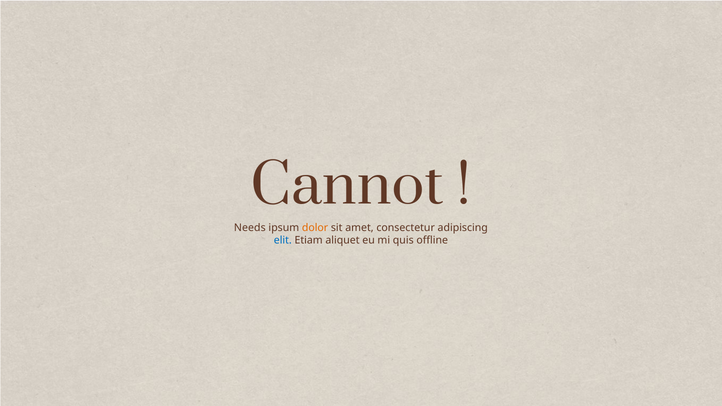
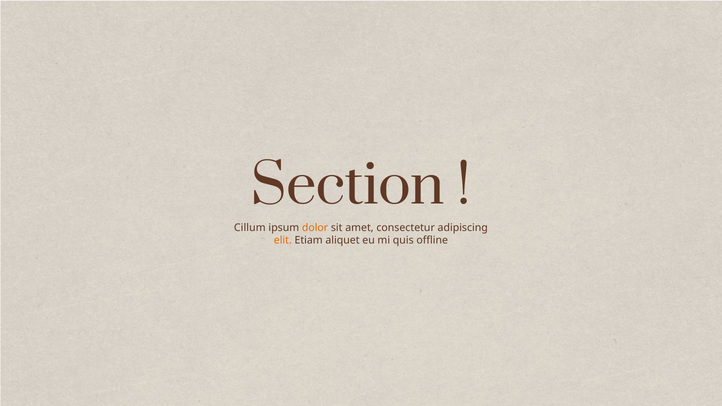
Cannot: Cannot -> Section (348, 186)
Needs: Needs -> Cillum (250, 228)
elit colour: blue -> orange (283, 240)
